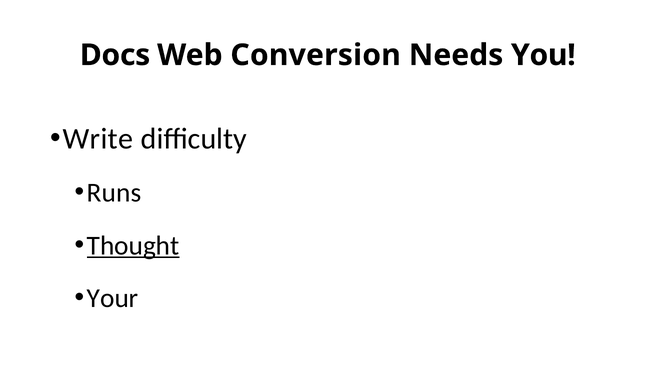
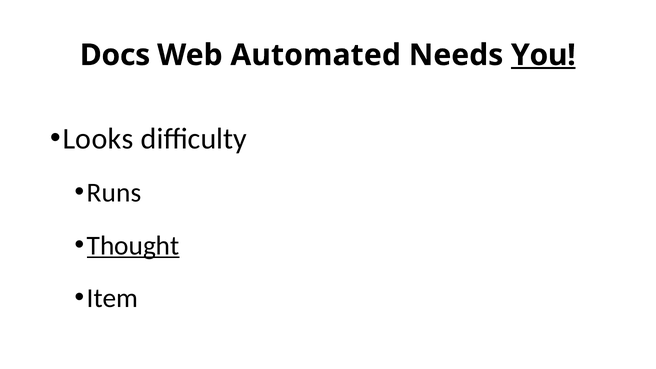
Conversion: Conversion -> Automated (316, 55)
You underline: none -> present (543, 55)
Write: Write -> Looks (98, 139)
Your: Your -> Item (113, 298)
